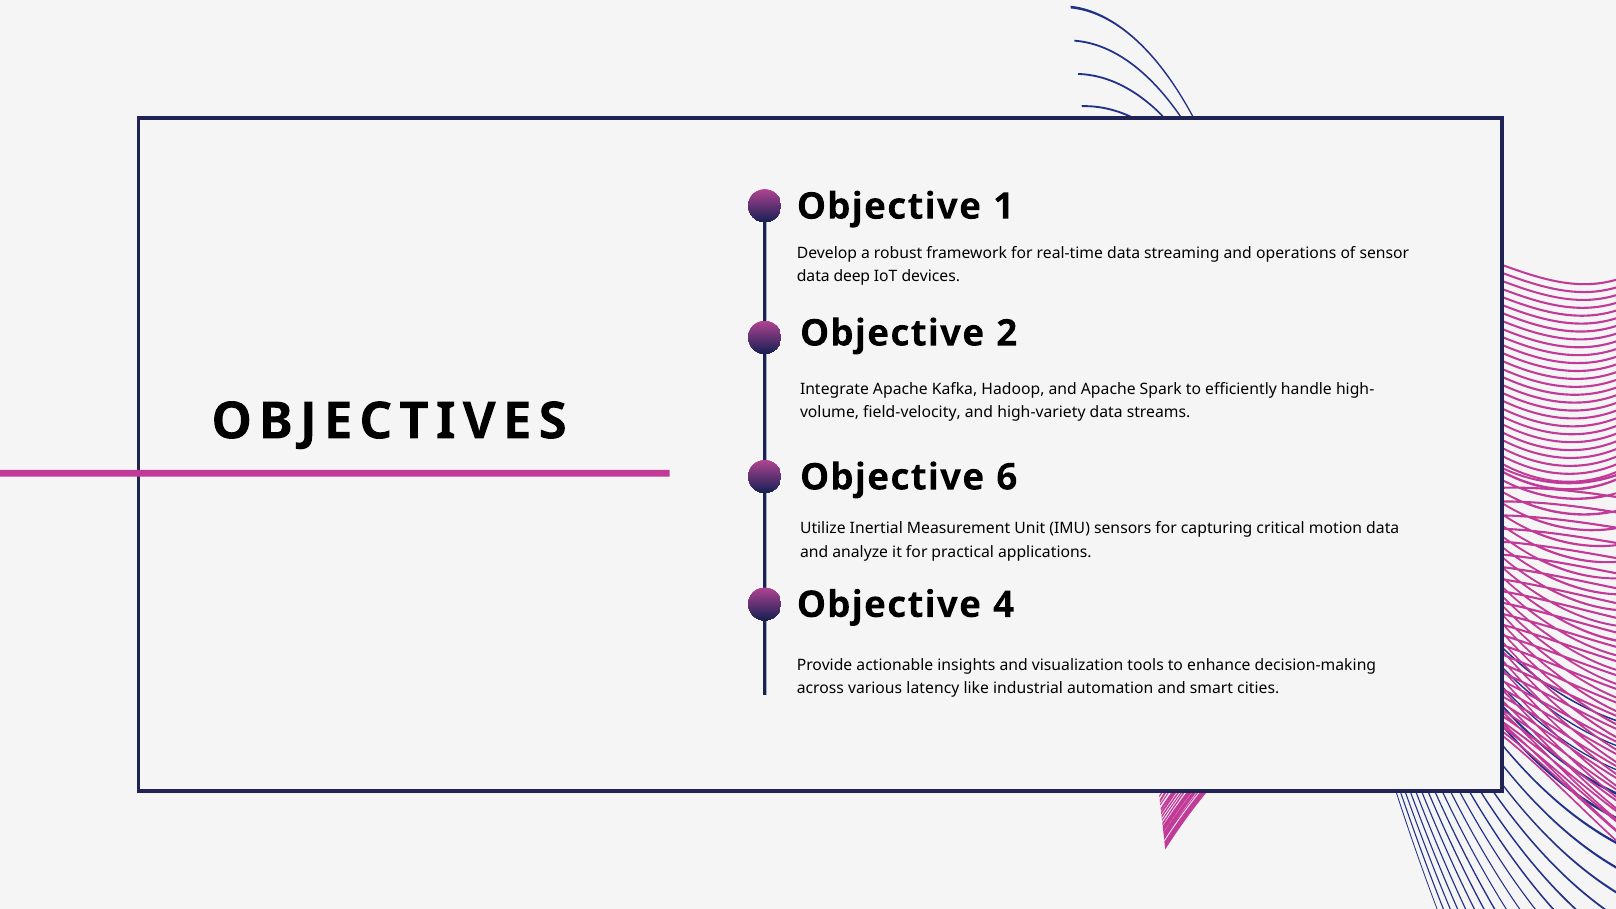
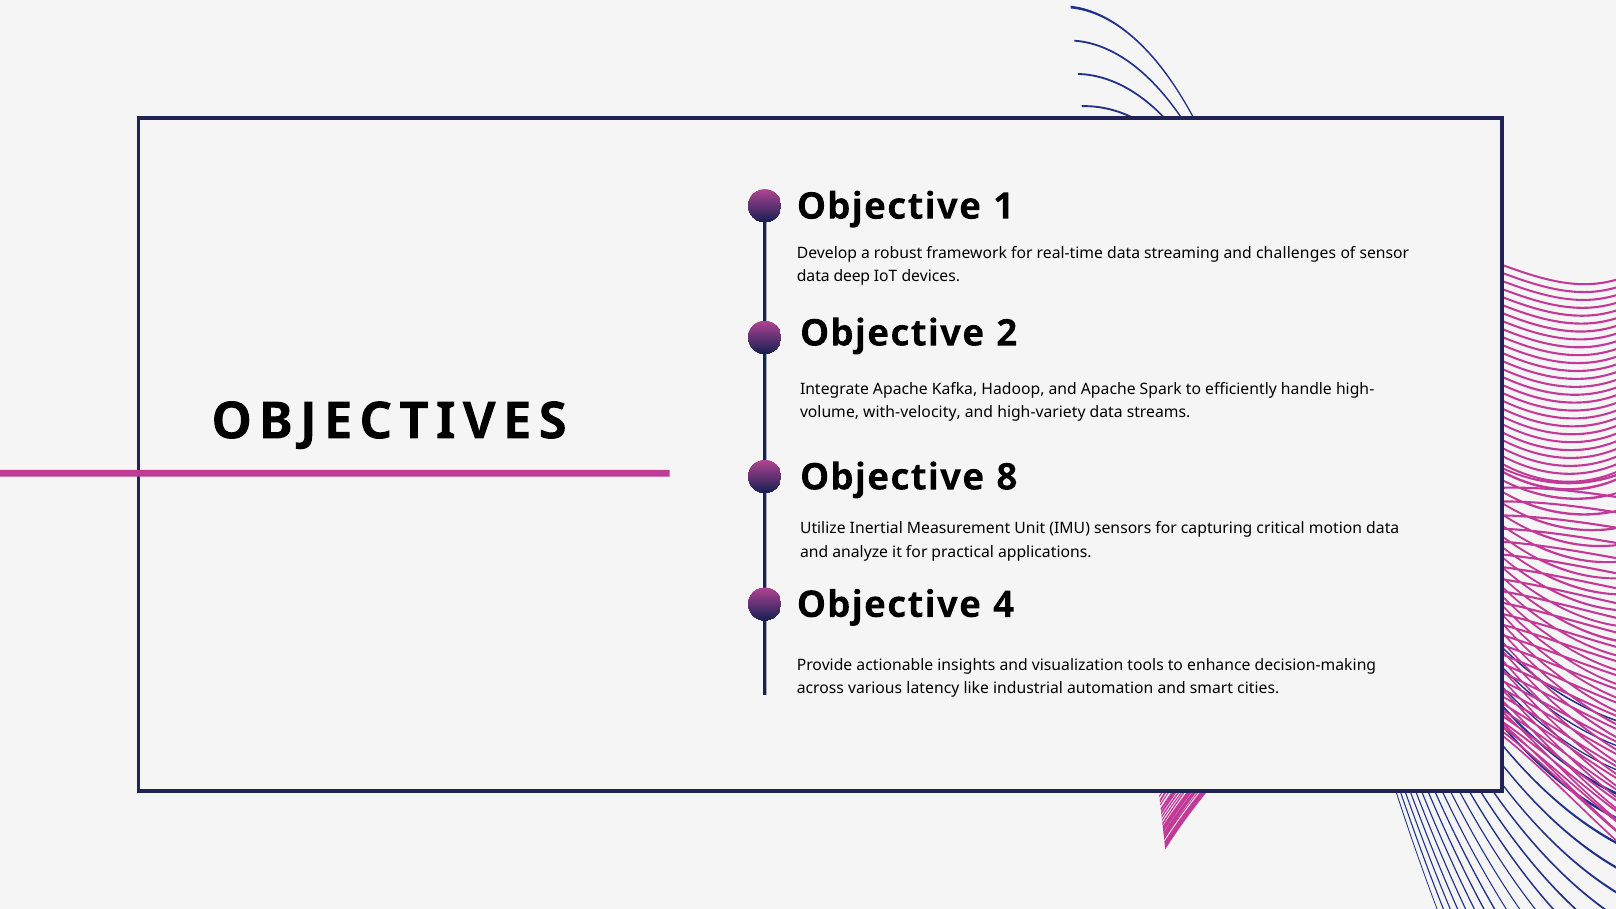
operations: operations -> challenges (1296, 253)
field-velocity: field-velocity -> with-velocity (912, 413)
6: 6 -> 8 (1007, 477)
